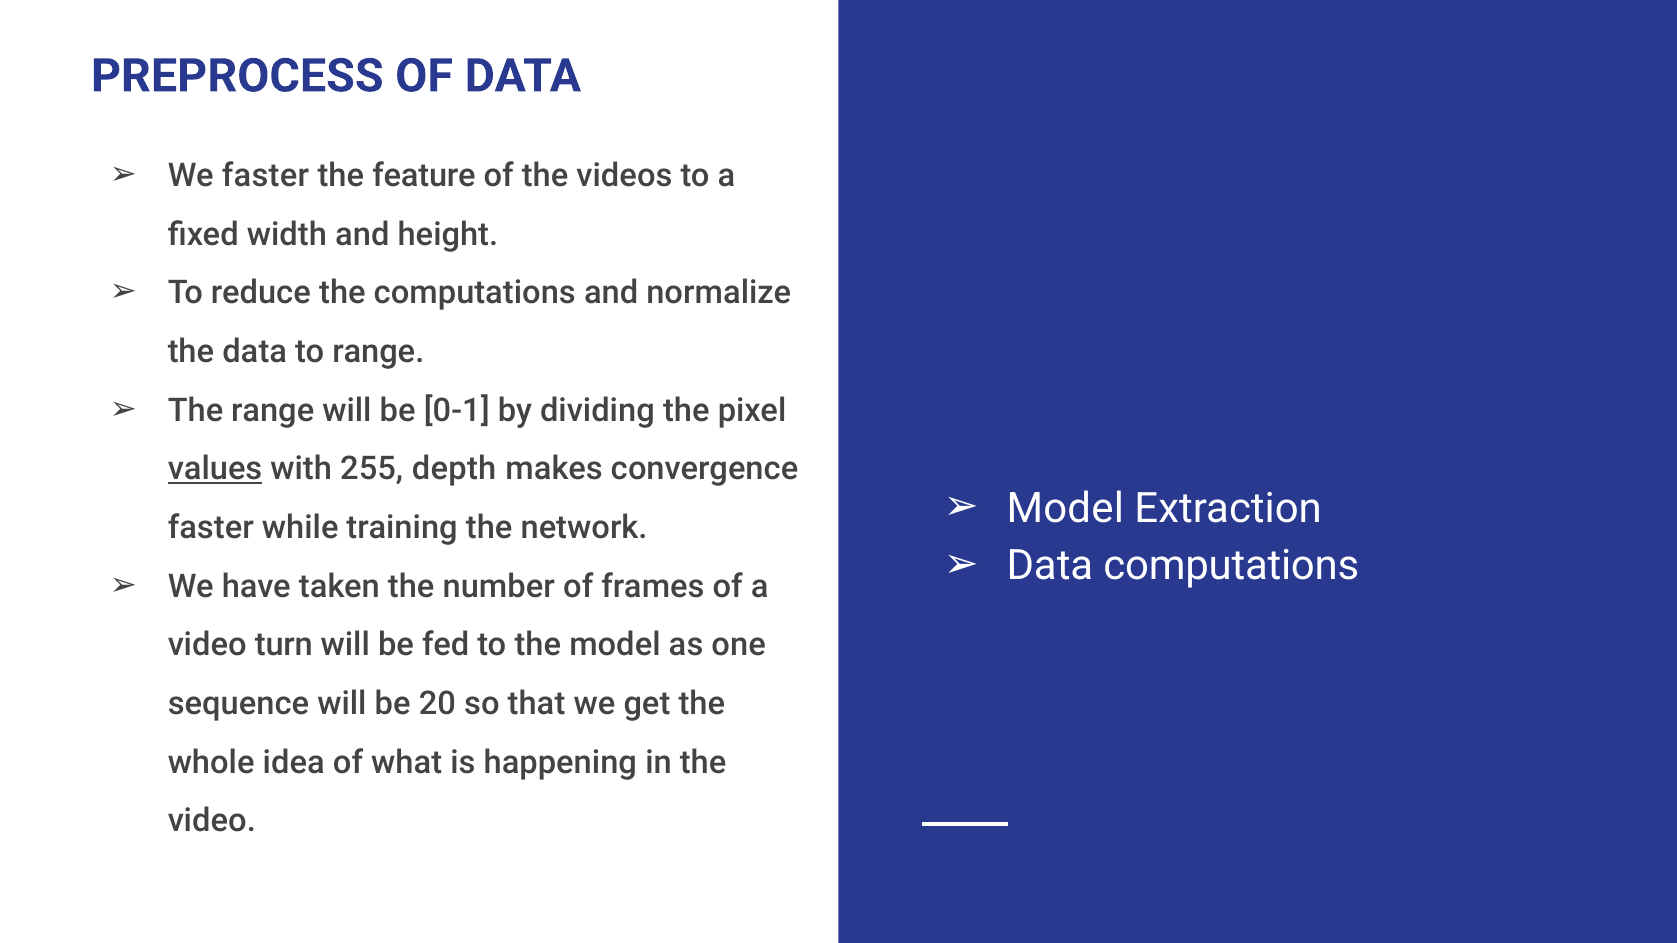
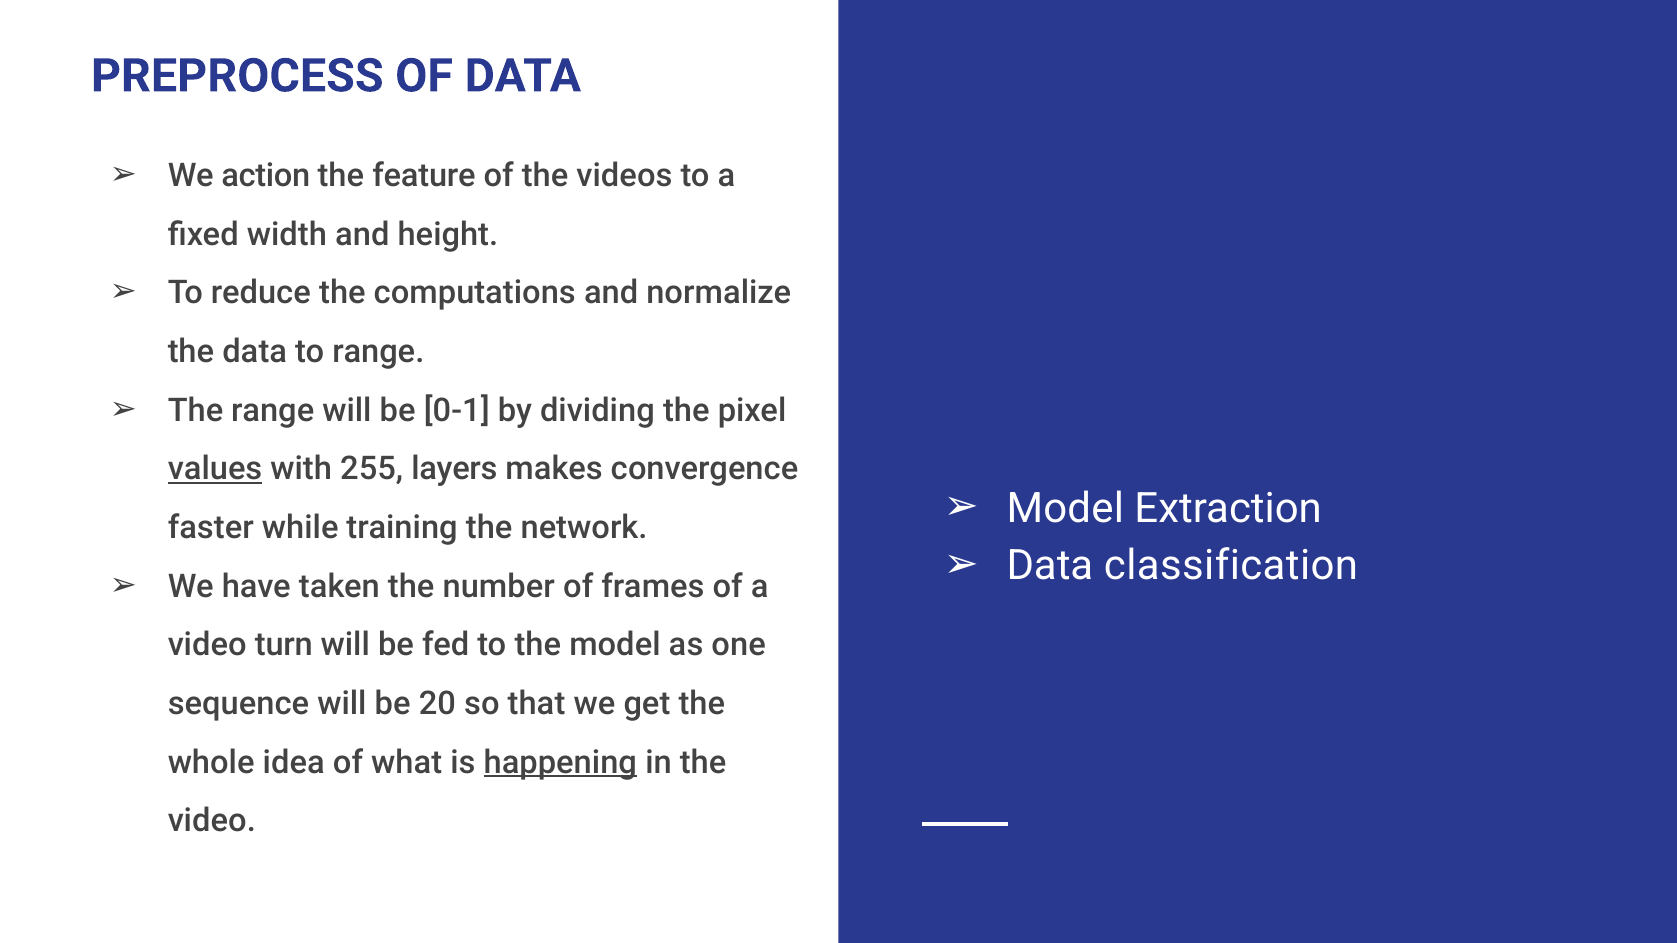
We faster: faster -> action (266, 176)
depth: depth -> layers (454, 469)
Data computations: computations -> classification (1231, 566)
happening underline: none -> present (560, 763)
